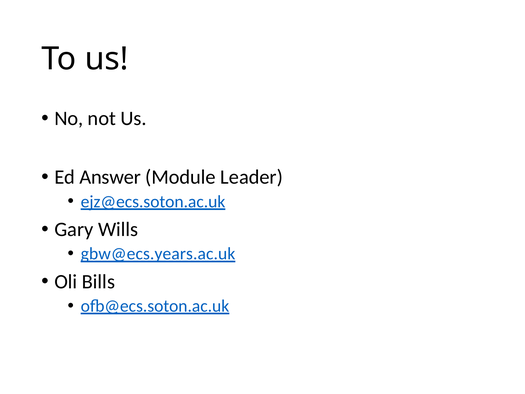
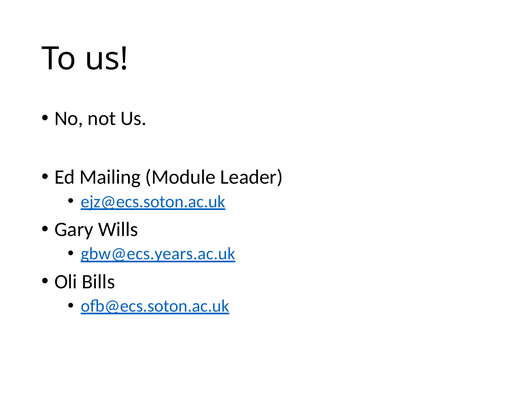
Answer: Answer -> Mailing (110, 177)
